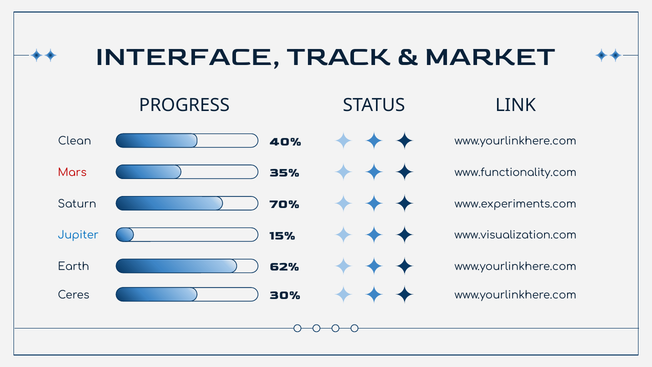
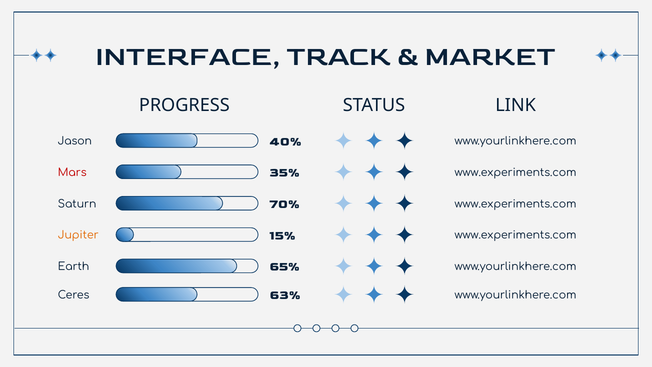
Clean: Clean -> Jason (75, 141)
35% www.functionality.com: www.functionality.com -> www.experiments.com (515, 172)
Jupiter colour: blue -> orange (78, 235)
15% www.visualization.com: www.visualization.com -> www.experiments.com (515, 235)
62%: 62% -> 65% (285, 267)
30%: 30% -> 63% (285, 295)
